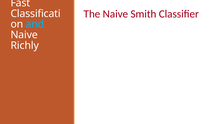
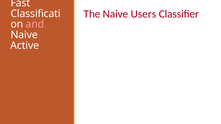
Smith: Smith -> Users (143, 14)
and colour: light blue -> pink (35, 24)
Richly: Richly -> Active (25, 46)
